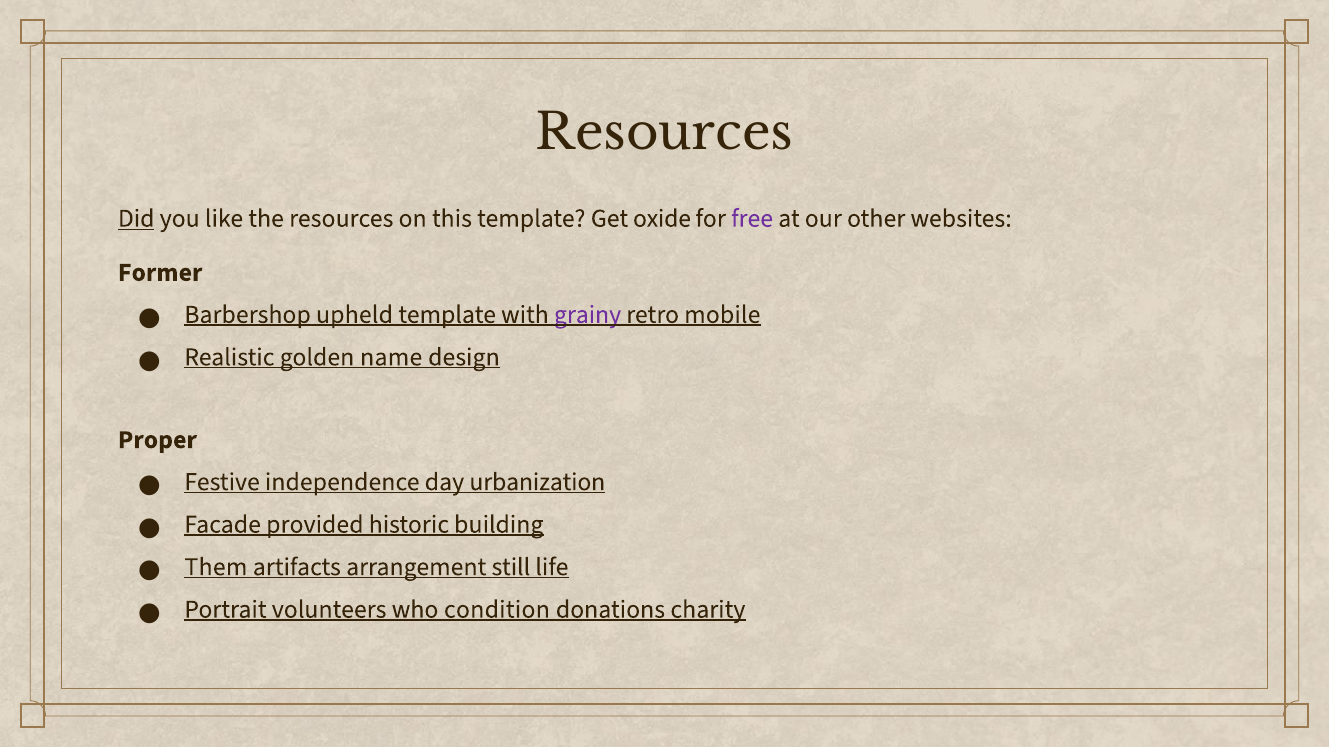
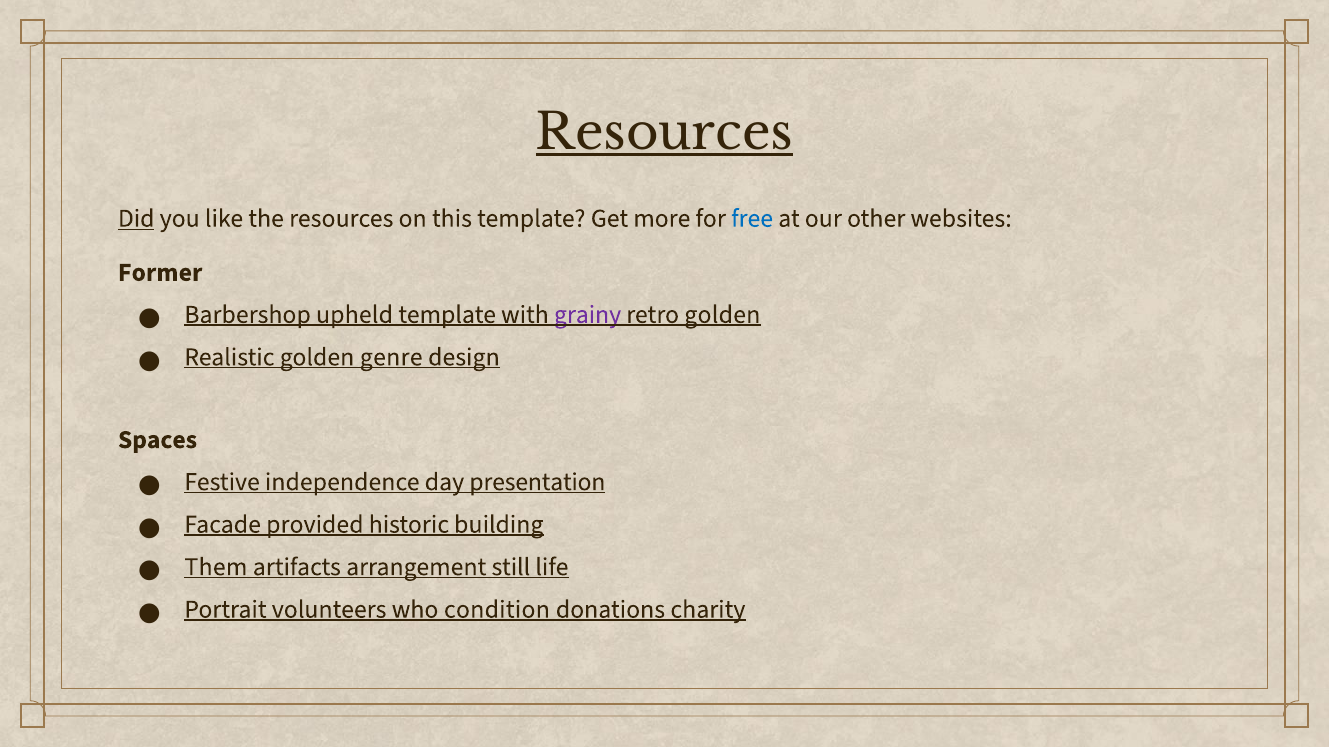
Resources underline: none -> present (665, 134)
oxide: oxide -> more (662, 218)
free colour: purple -> blue (752, 218)
retro mobile: mobile -> golden (722, 315)
name: name -> genre (391, 357)
Proper: Proper -> Spaces (157, 440)
urbanization: urbanization -> presentation (537, 482)
